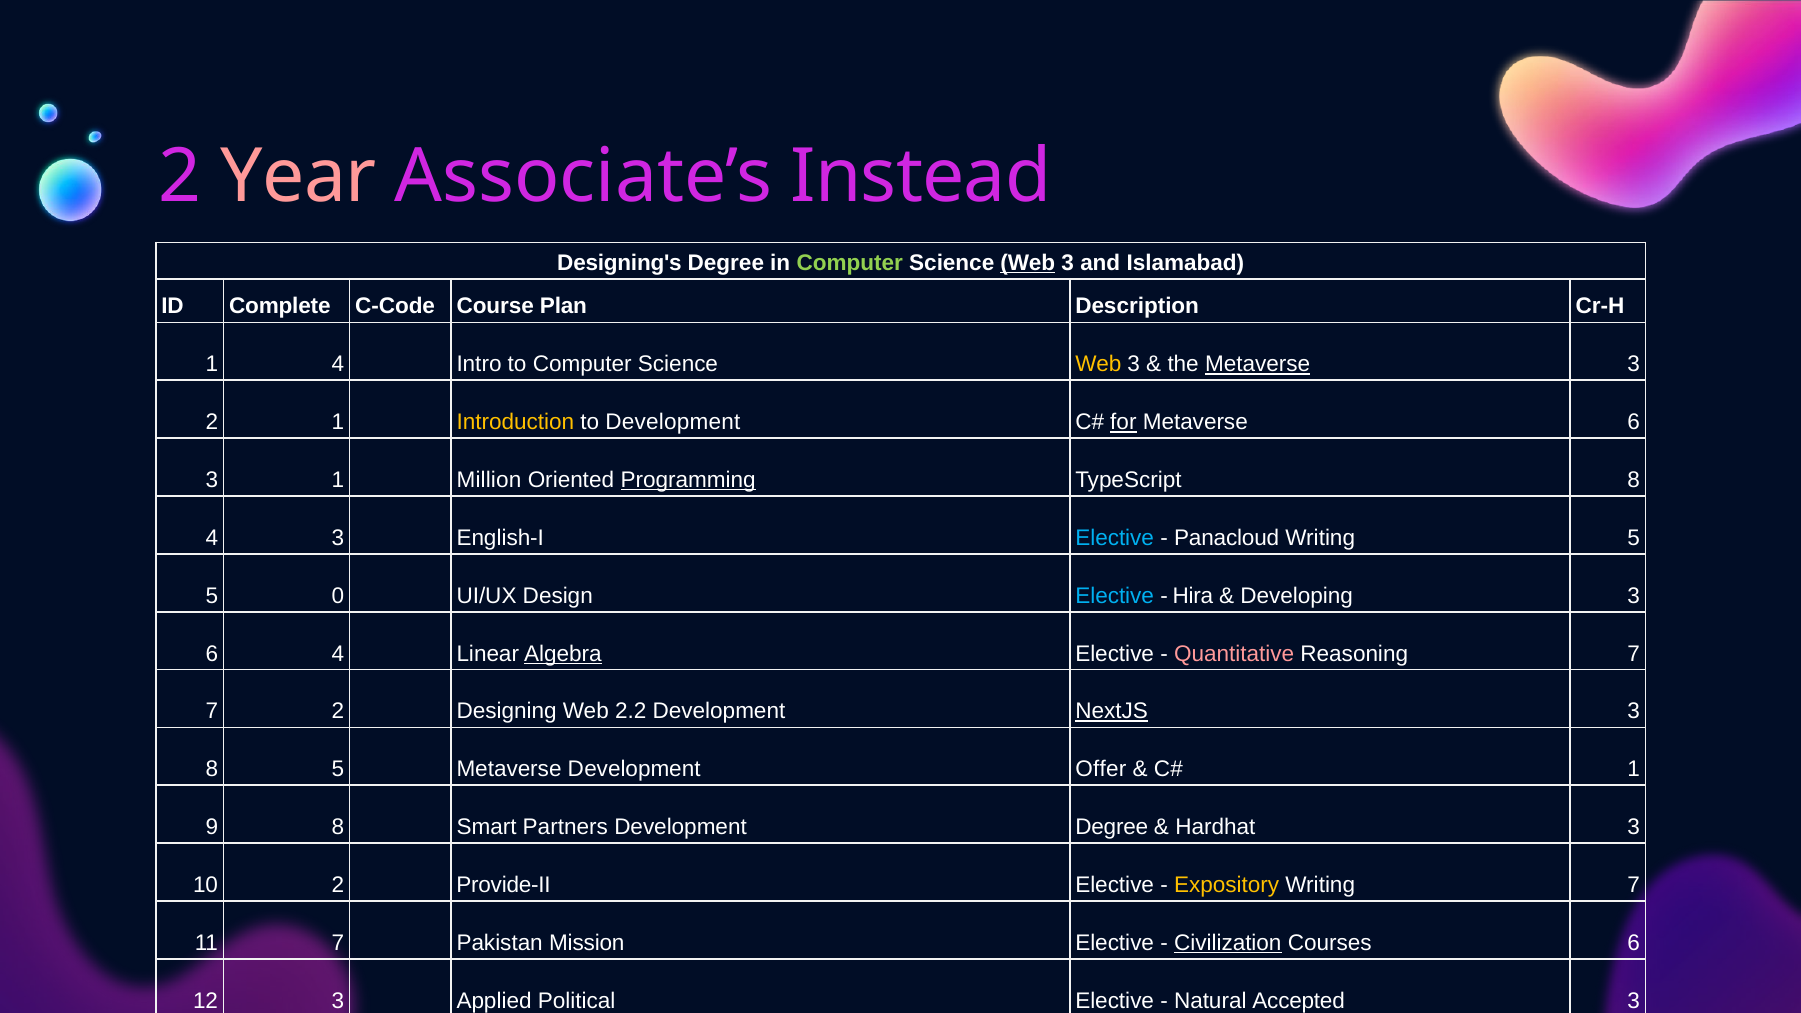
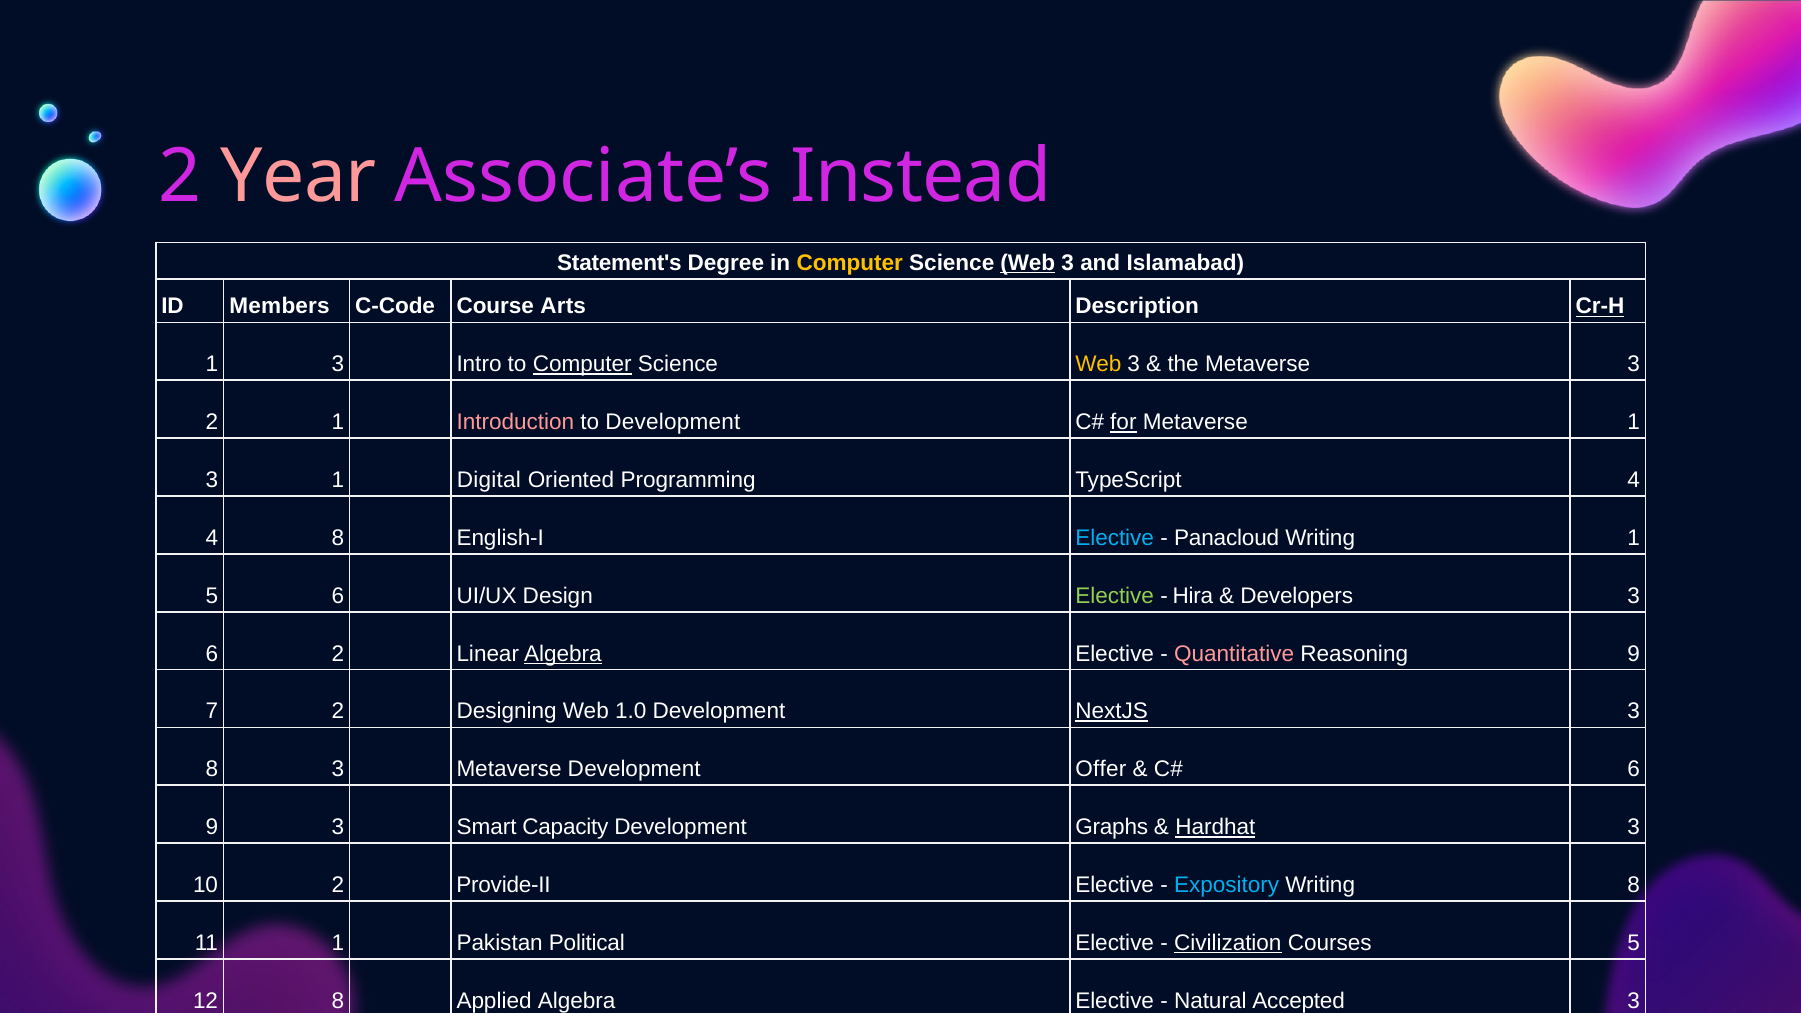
Designing's: Designing's -> Statement's (619, 263)
Computer colour: light green -> yellow (850, 263)
Complete: Complete -> Members (280, 307)
Plan: Plan -> Arts (563, 307)
Cr-H underline: none -> present (1600, 307)
4: 4 -> 3 (338, 364)
Computer underline: none -> present (582, 364)
Metaverse underline: present -> none (1258, 364)
Introduction colour: yellow -> pink (515, 422)
Metaverse 6: 6 -> 1 (1634, 422)
Million: Million -> Digital (489, 480)
Programming underline: present -> none (688, 480)
TypeScript 8: 8 -> 4 (1634, 480)
4 3: 3 -> 8 (338, 538)
Writing 5: 5 -> 1 (1634, 538)
5 0: 0 -> 6 (338, 596)
Elective colour: light blue -> light green (1115, 596)
Developing: Developing -> Developers (1297, 596)
6 4: 4 -> 2 (338, 654)
Reasoning 7: 7 -> 9 (1634, 654)
2.2: 2.2 -> 1.0 (631, 712)
8 5: 5 -> 3 (338, 769)
1: 1 -> 6 (1634, 769)
9 8: 8 -> 3 (338, 827)
Partners: Partners -> Capacity (565, 827)
Development Degree: Degree -> Graphs (1112, 827)
Hardhat underline: none -> present (1215, 827)
Expository colour: yellow -> light blue (1227, 885)
Writing 7: 7 -> 8 (1634, 885)
11 7: 7 -> 1 (338, 943)
Mission: Mission -> Political (587, 943)
Courses 6: 6 -> 5 (1634, 943)
12 3: 3 -> 8 (338, 1001)
Applied Political: Political -> Algebra (577, 1001)
